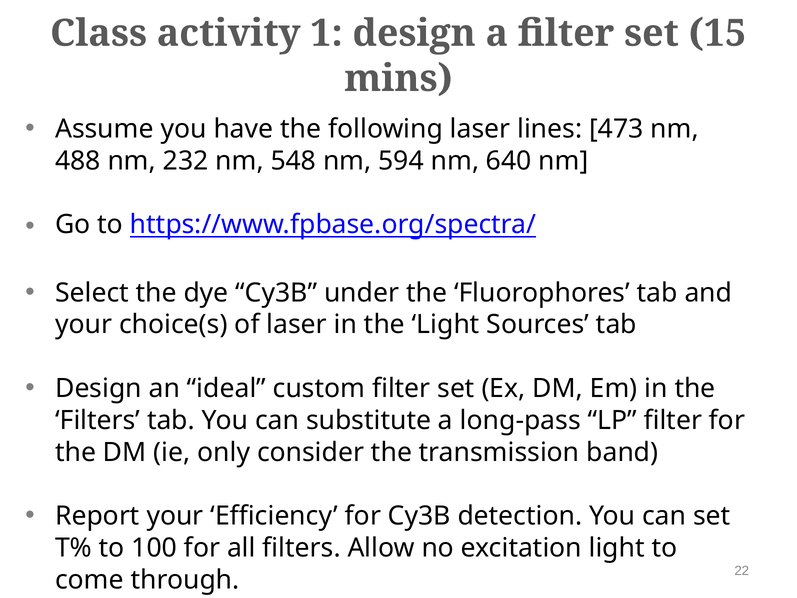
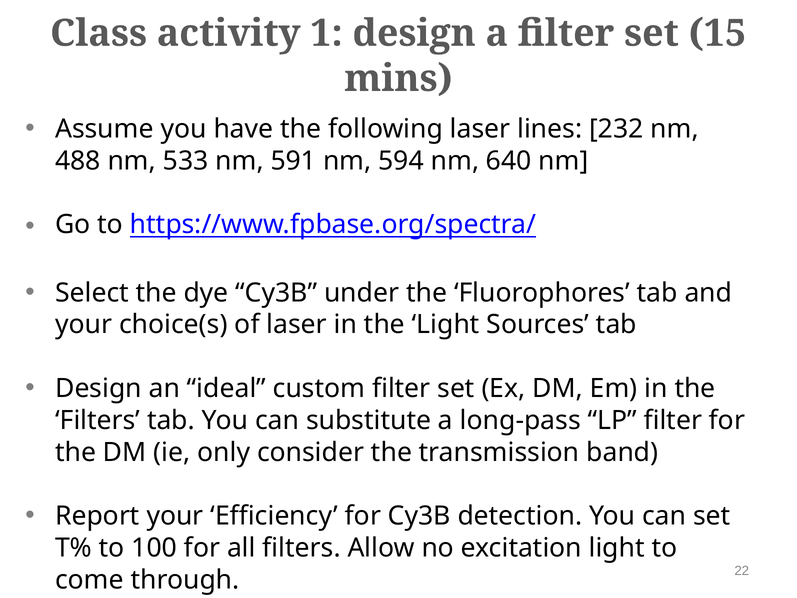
473: 473 -> 232 (616, 129)
232: 232 -> 533 (186, 161)
548: 548 -> 591 (293, 161)
